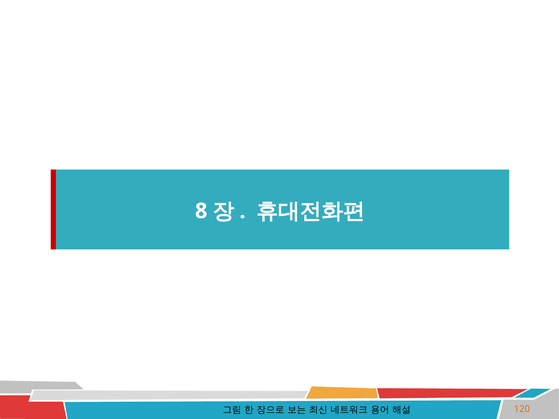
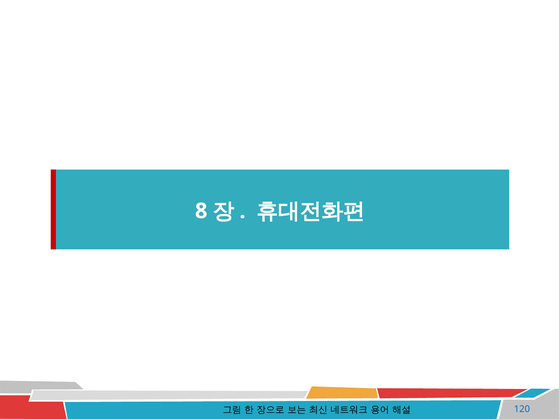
120 colour: orange -> blue (522, 409)
